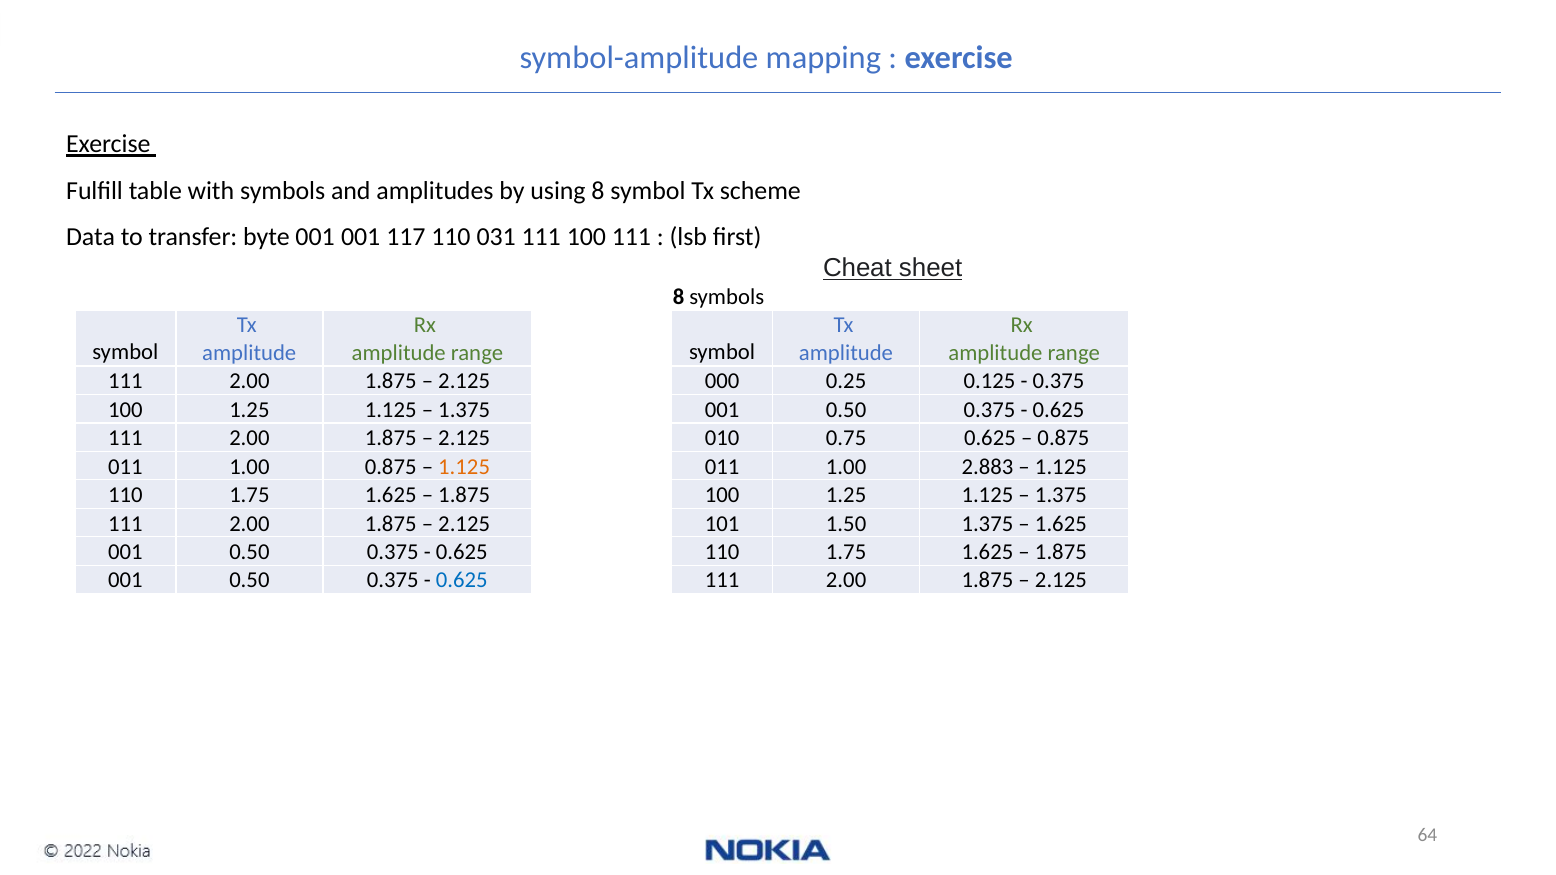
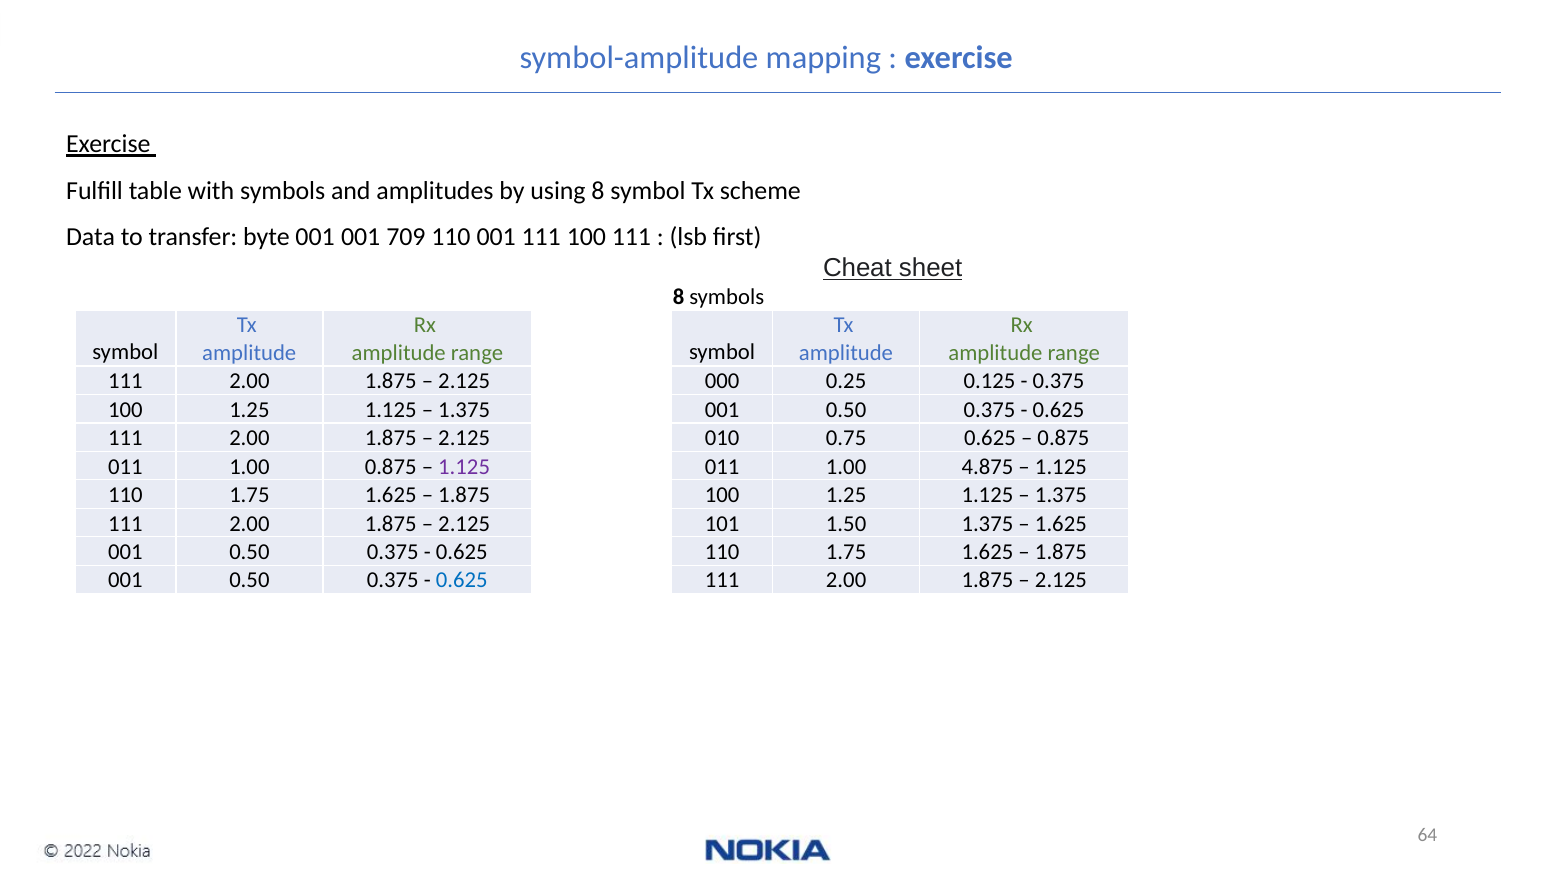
117: 117 -> 709 (406, 237)
110 031: 031 -> 001 (496, 237)
1.125 colour: orange -> purple (464, 467)
2.883: 2.883 -> 4.875 (987, 467)
